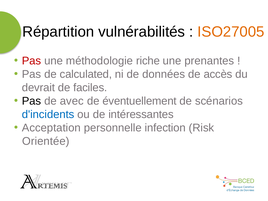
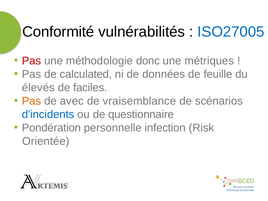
Répartition: Répartition -> Conformité (58, 32)
ISO27005 colour: orange -> blue (231, 32)
riche: riche -> donc (148, 61)
prenantes: prenantes -> métriques (209, 61)
accès: accès -> feuille (218, 74)
devrait: devrait -> élevés (38, 88)
Pas colour: black -> orange (32, 101)
éventuellement: éventuellement -> vraisemblance (139, 101)
intéressantes: intéressantes -> questionnaire (141, 114)
Acceptation: Acceptation -> Pondération (51, 128)
